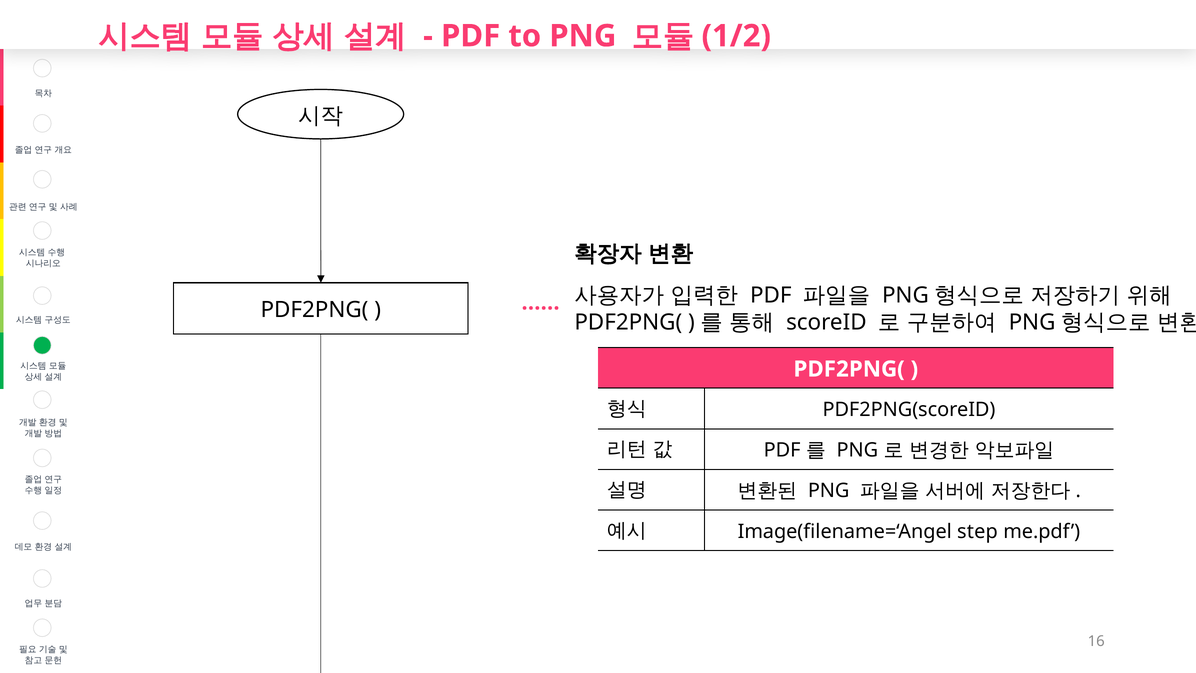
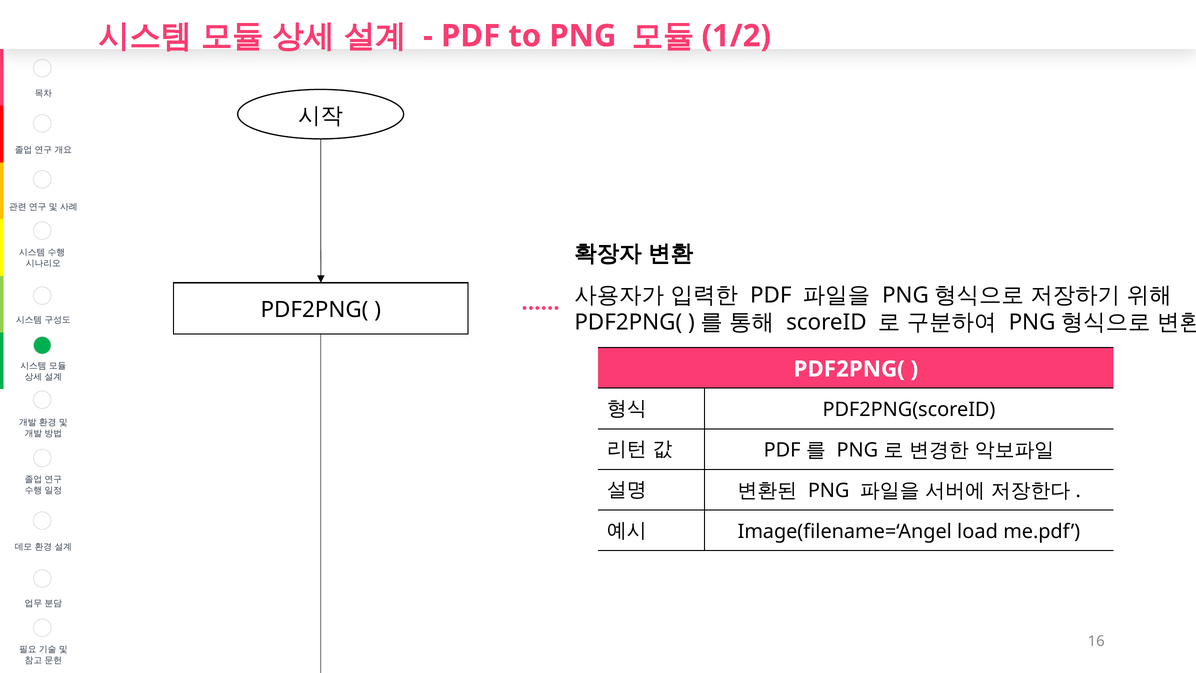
step: step -> load (977, 531)
